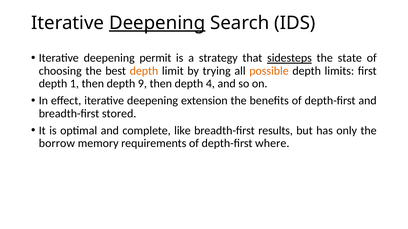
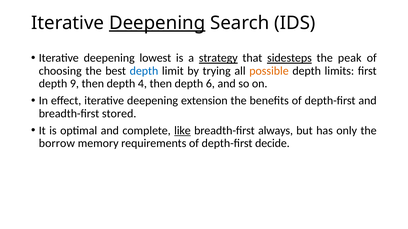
permit: permit -> lowest (155, 58)
strategy underline: none -> present (218, 58)
state: state -> peak (350, 58)
depth colour: orange -> blue (144, 71)
1: 1 -> 9 (74, 84)
9: 9 -> 4 (142, 84)
4: 4 -> 6 (210, 84)
like underline: none -> present (182, 131)
results: results -> always (276, 131)
where: where -> decide (272, 144)
